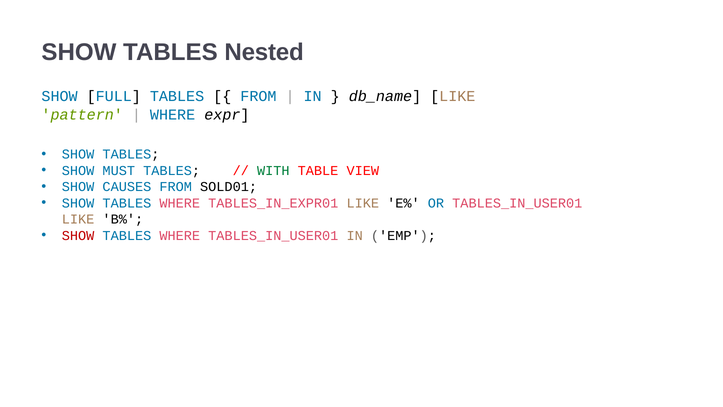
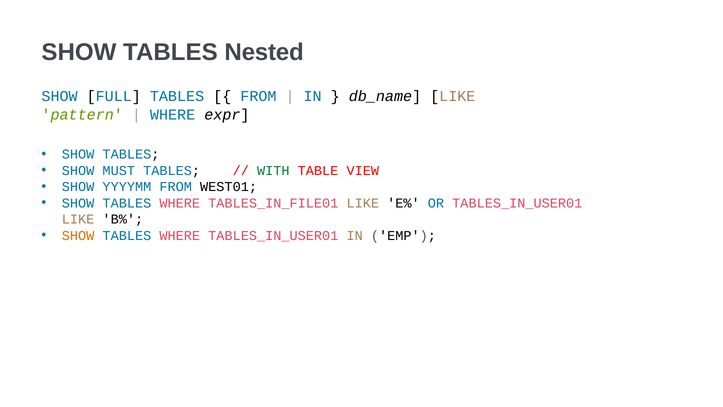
CAUSES: CAUSES -> YYYYMM (127, 187)
SOLD01: SOLD01 -> WEST01 (229, 187)
TABLES_IN_EXPR01: TABLES_IN_EXPR01 -> TABLES_IN_FILE01 (273, 203)
SHOW colour: red -> orange (78, 236)
